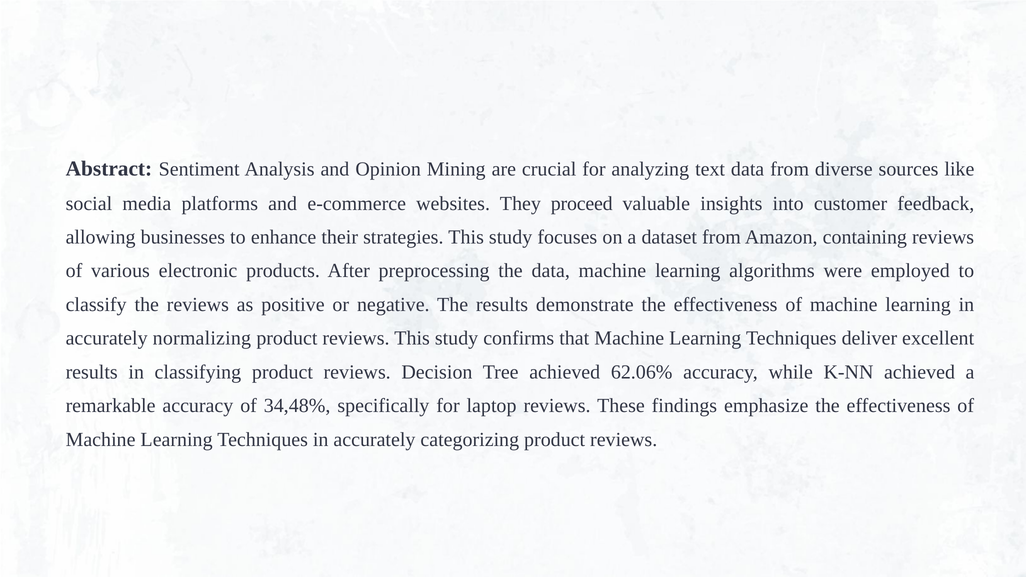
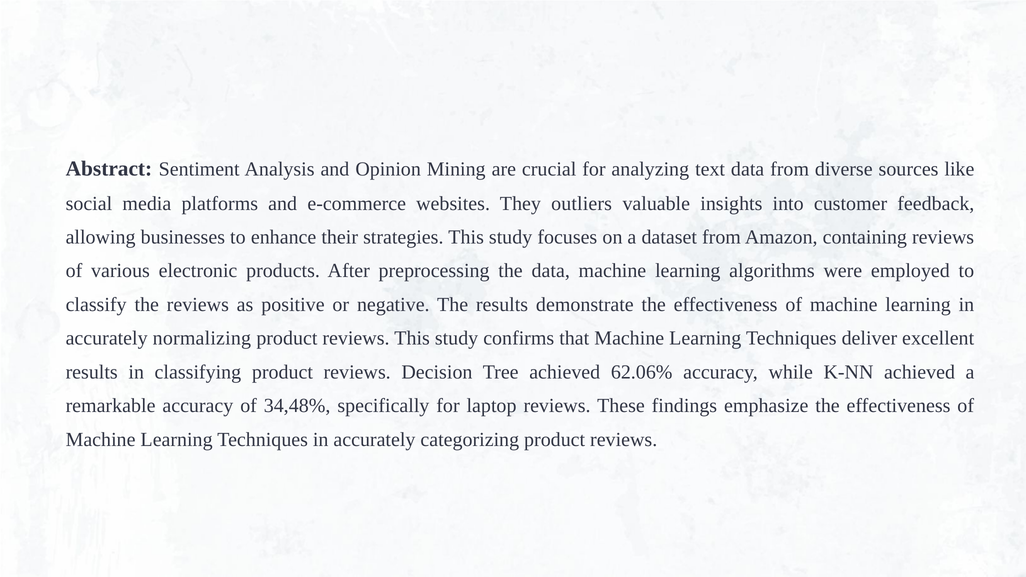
proceed: proceed -> outliers (582, 204)
